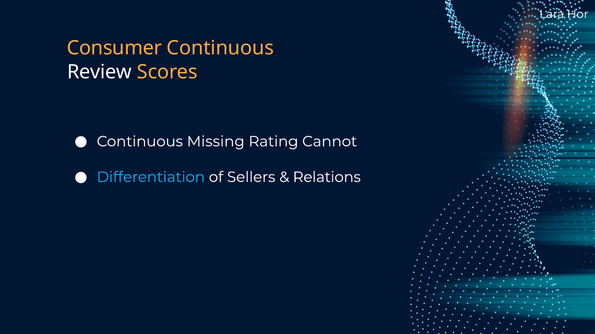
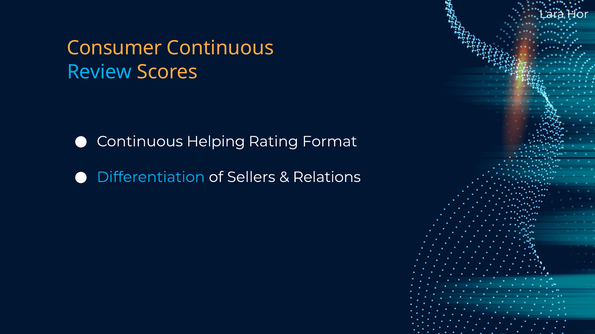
Review colour: white -> light blue (99, 72)
Missing: Missing -> Helping (216, 142)
Cannot: Cannot -> Format (330, 142)
